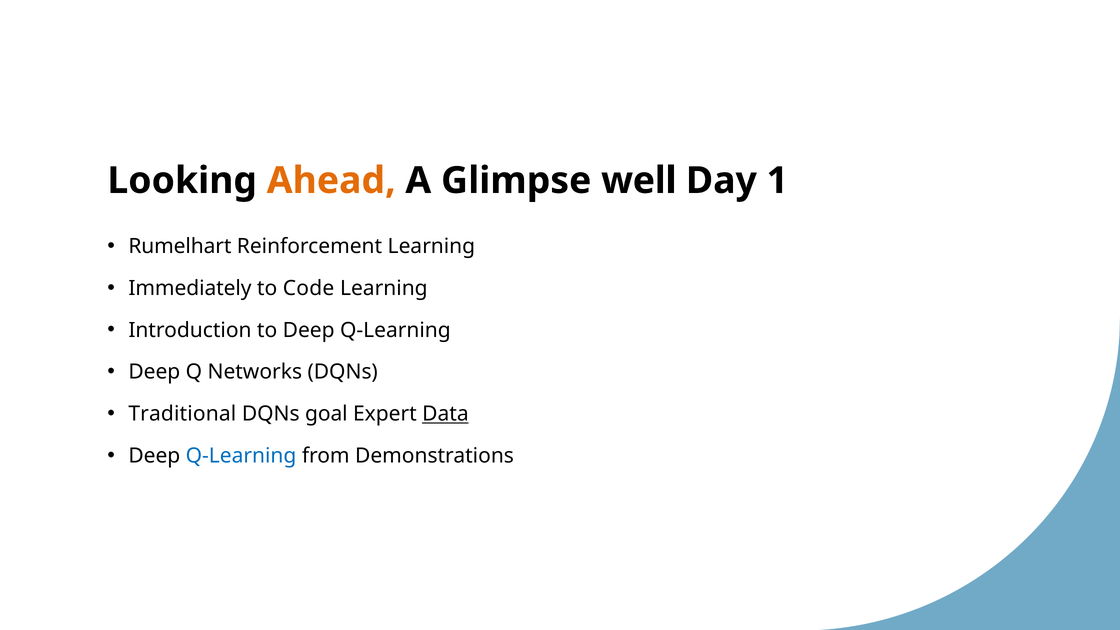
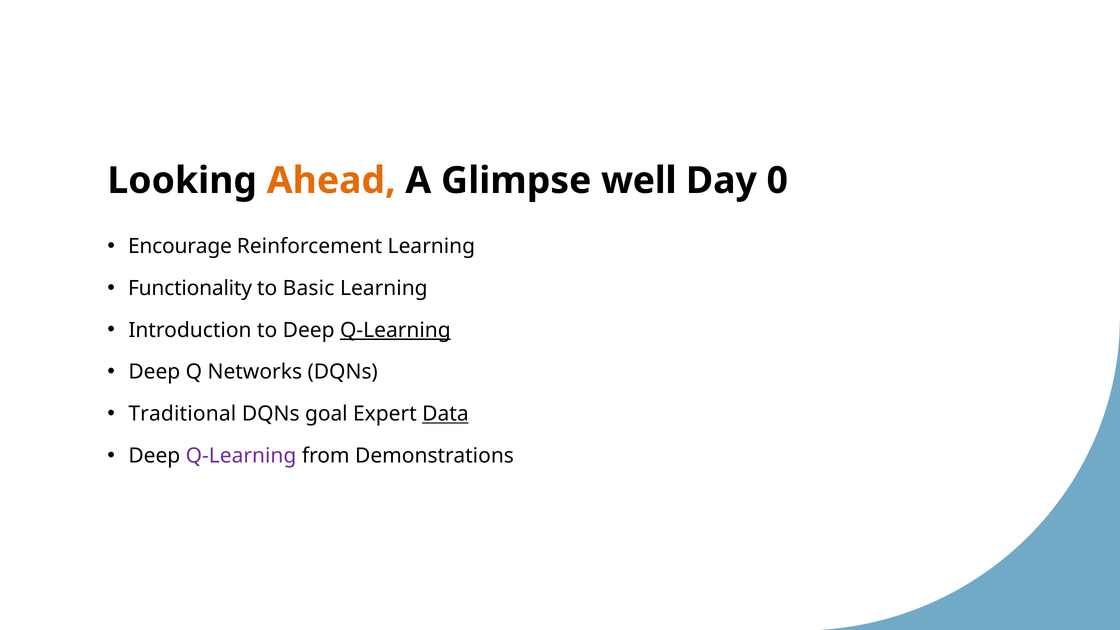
1: 1 -> 0 (777, 181)
Rumelhart: Rumelhart -> Encourage (180, 246)
Immediately: Immediately -> Functionality (190, 288)
Code: Code -> Basic (309, 288)
Q-Learning underline: none -> present (395, 330)
Q-Learning colour: blue -> purple (241, 456)
